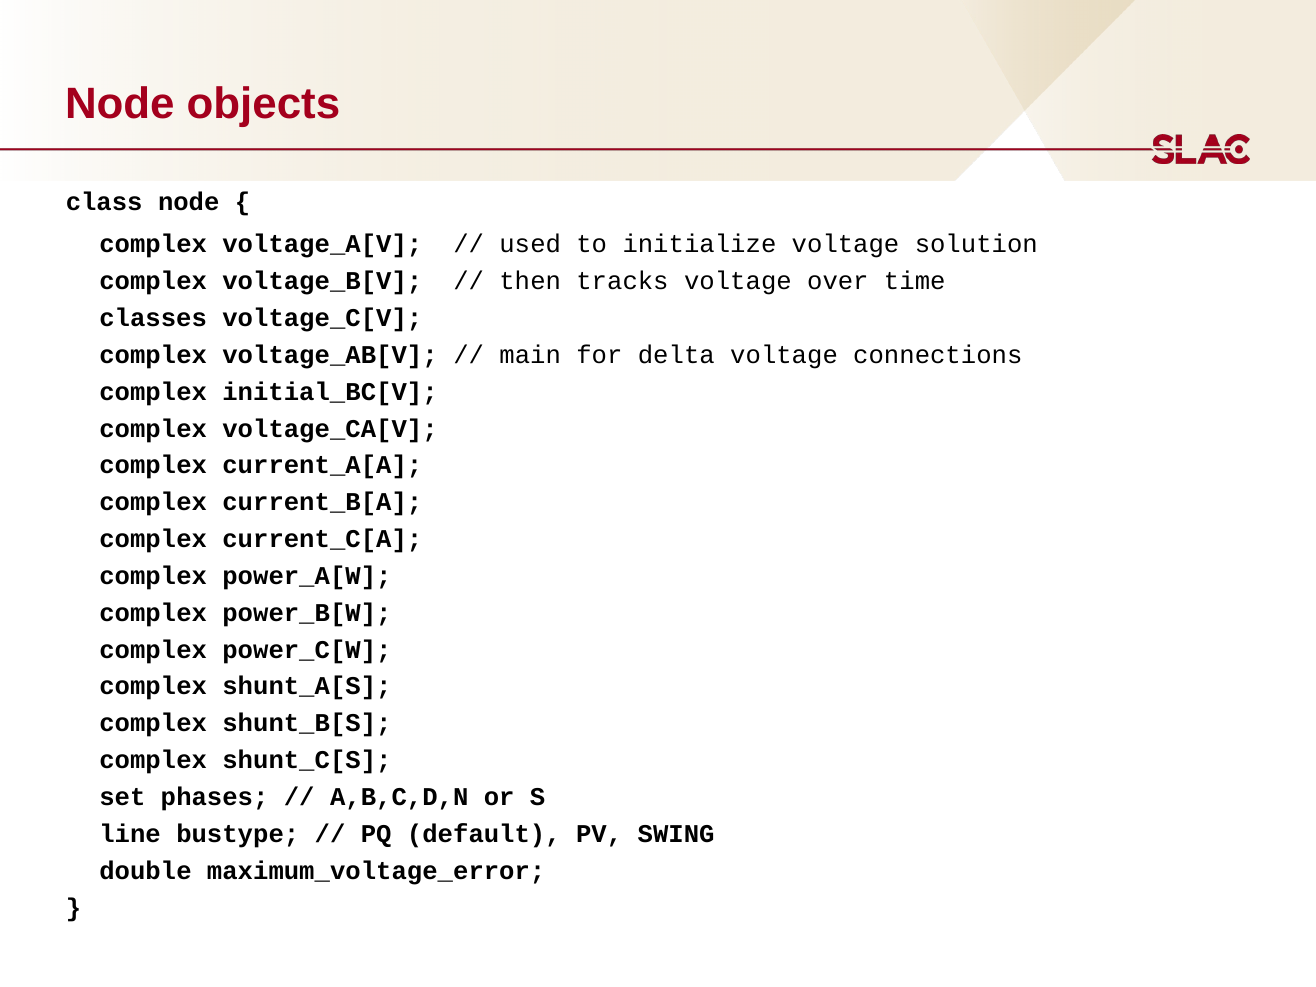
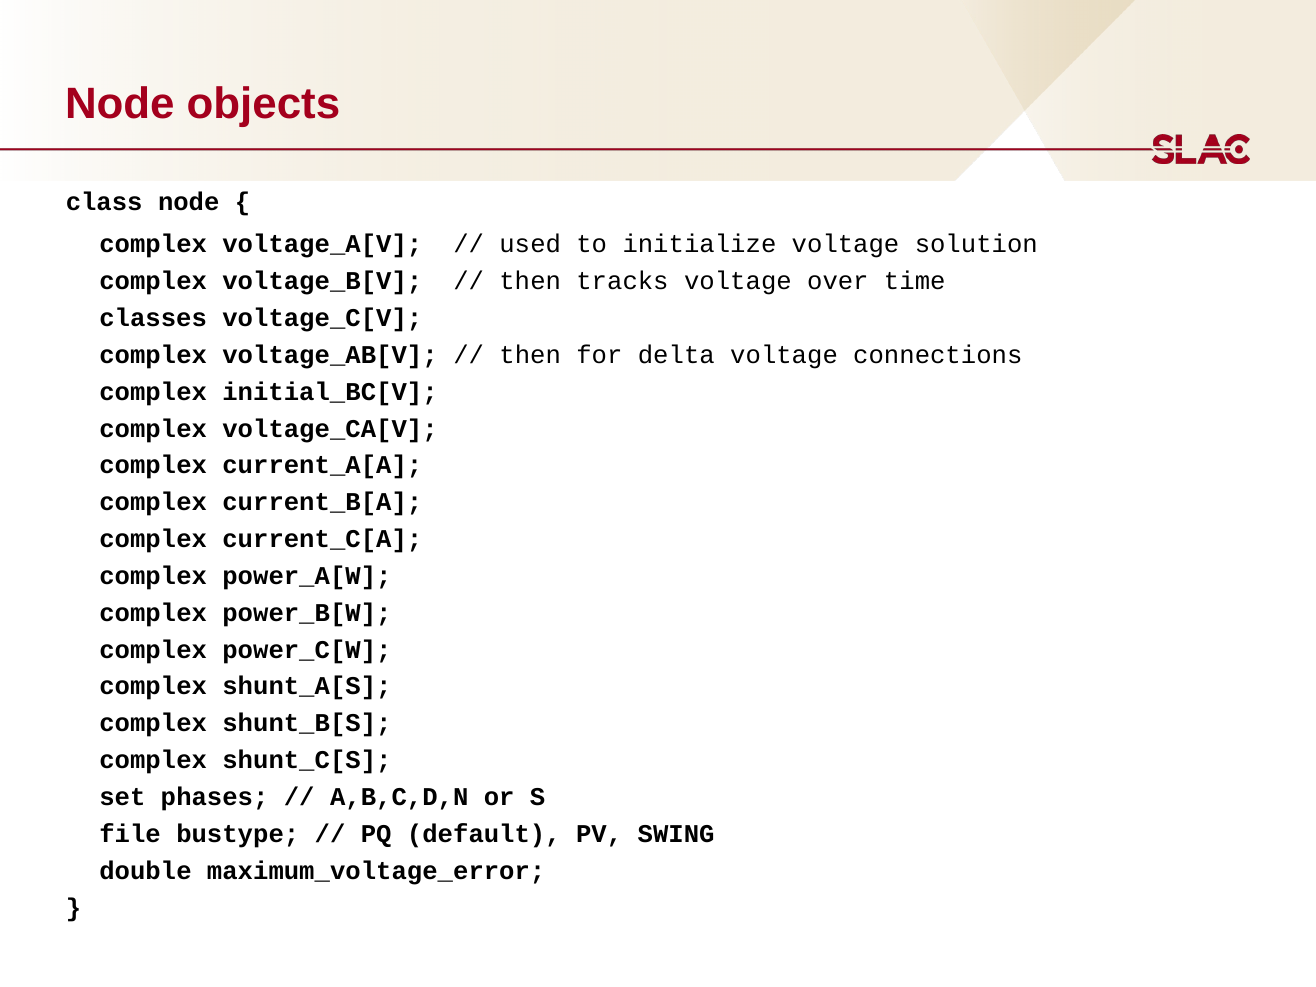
main: main -> then (530, 355)
line: line -> file (130, 834)
